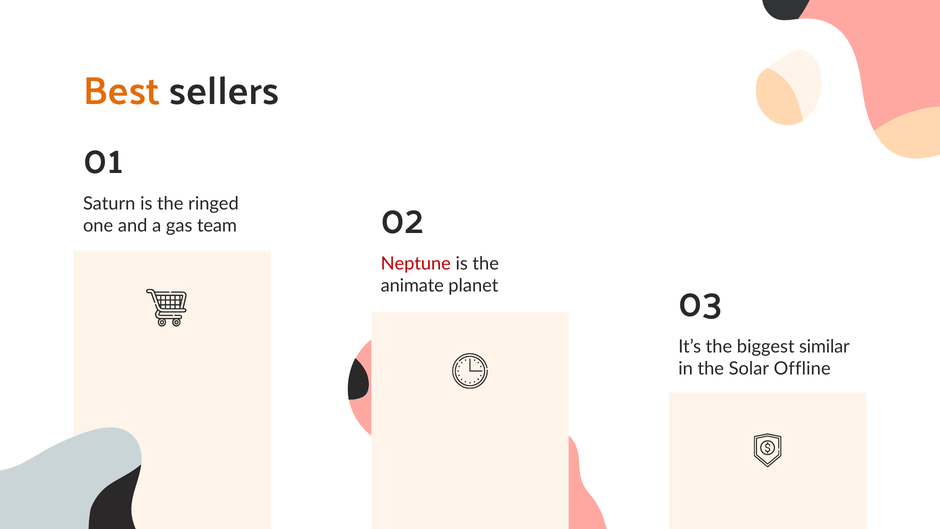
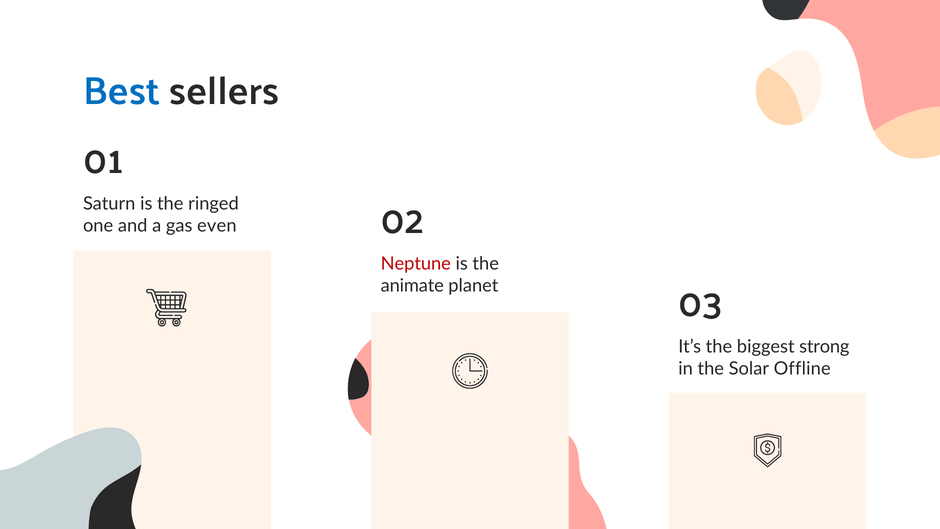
Best colour: orange -> blue (122, 91)
team: team -> even (217, 226)
similar: similar -> strong (824, 346)
